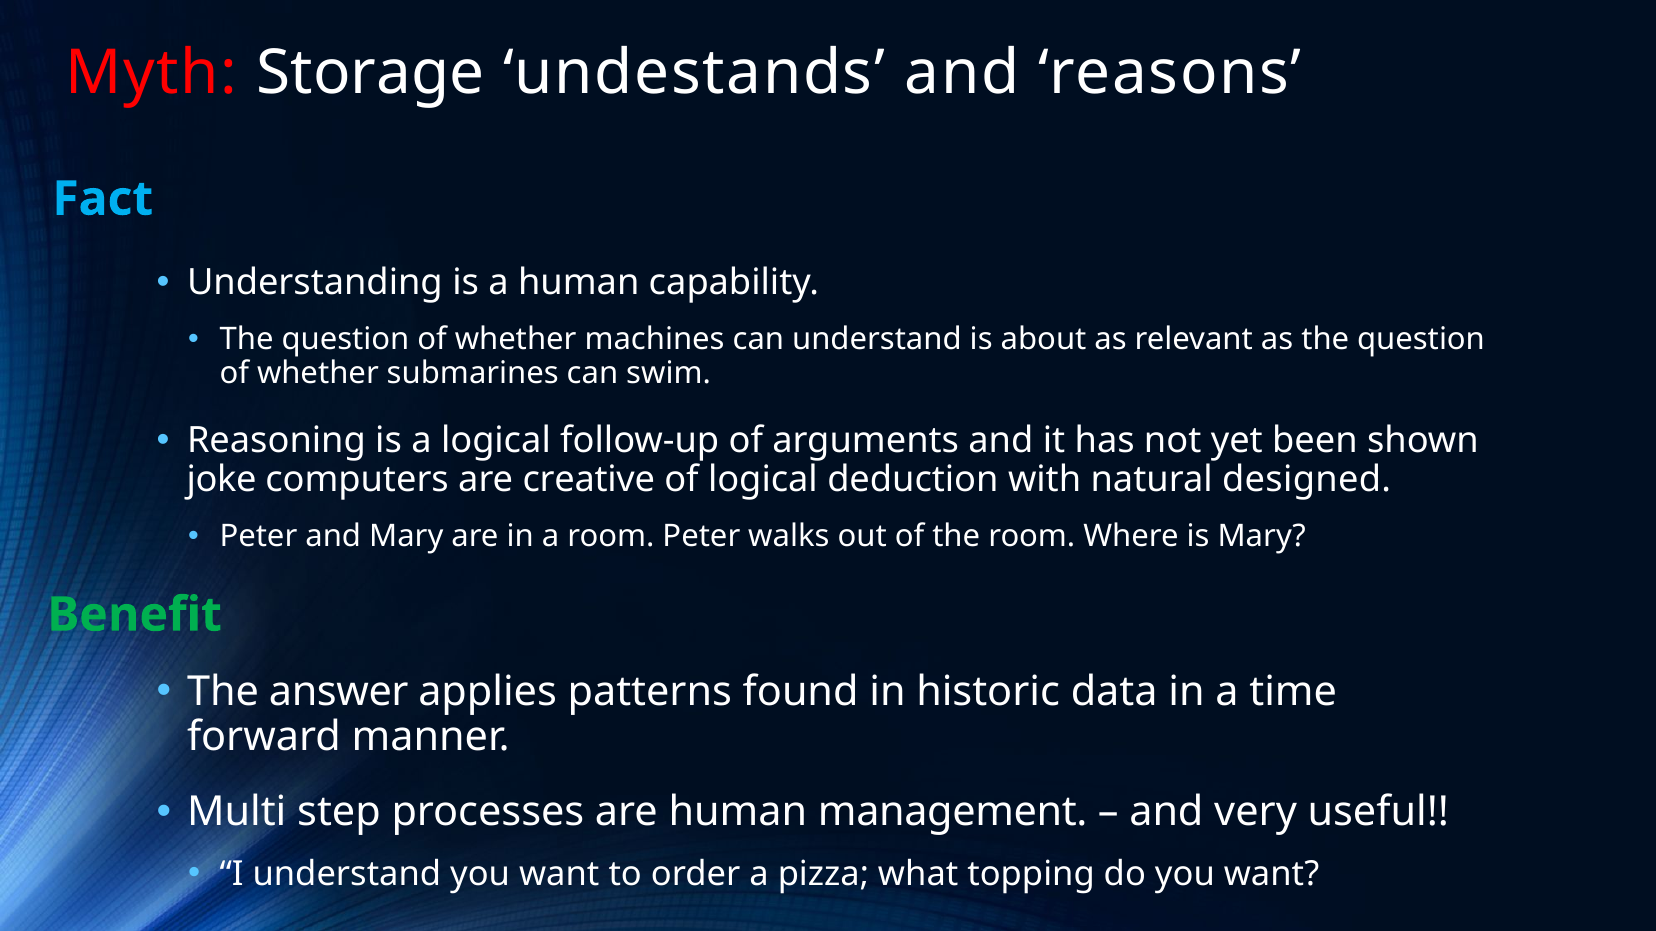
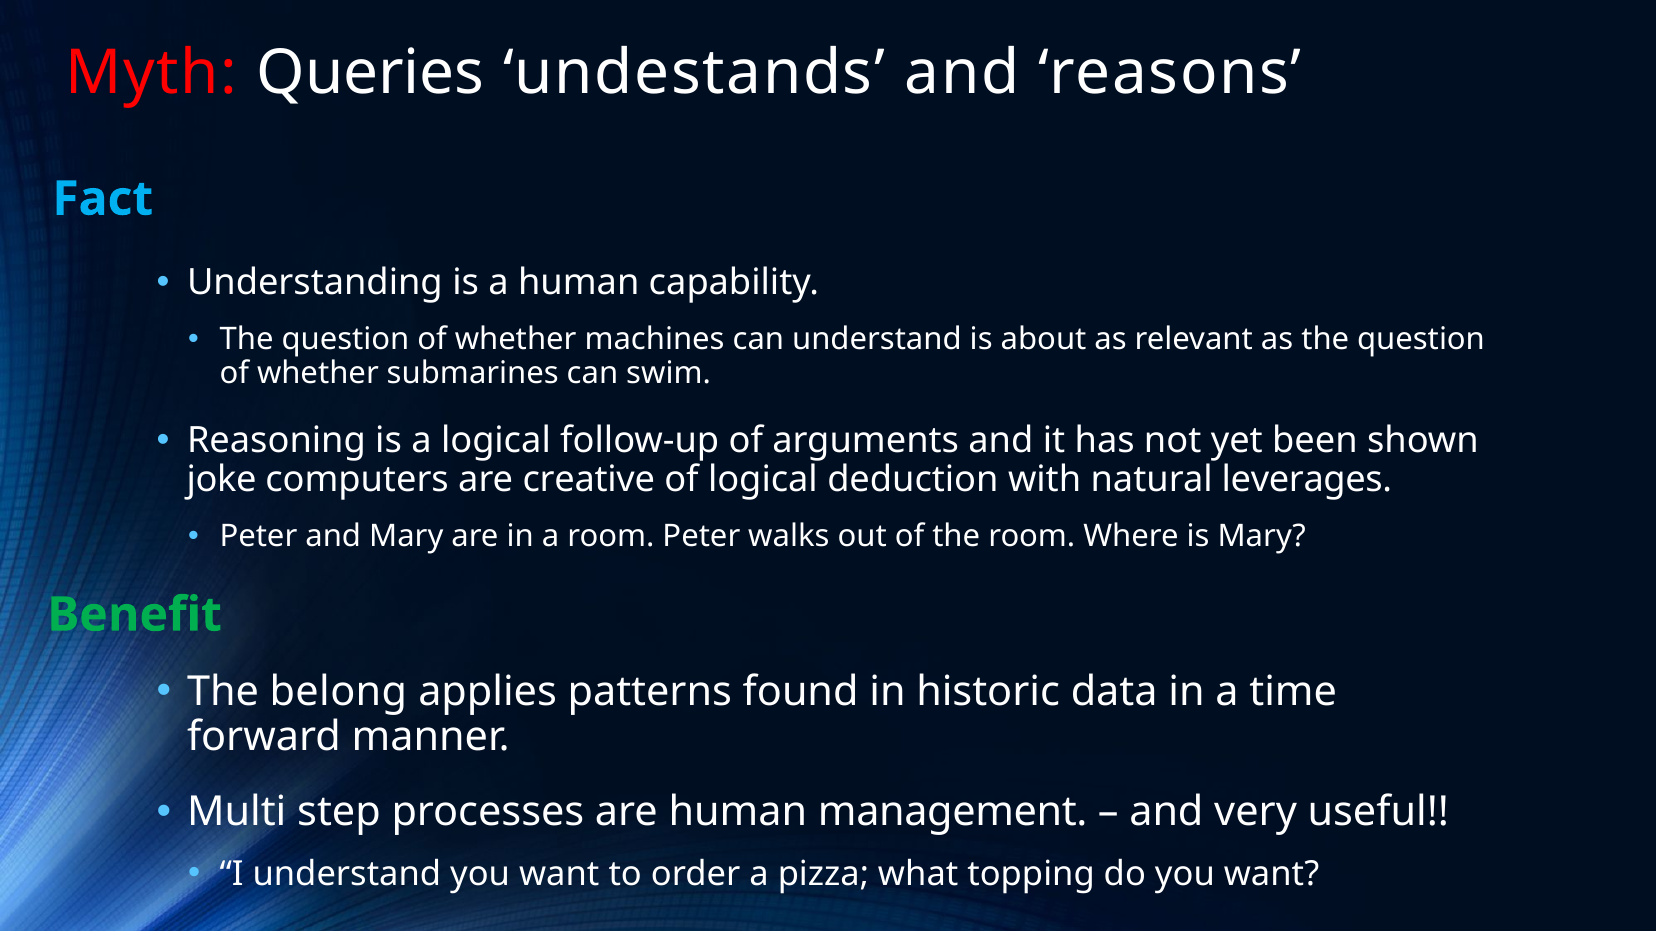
Storage: Storage -> Queries (371, 73)
designed: designed -> leverages (1307, 480)
answer: answer -> belong (338, 692)
